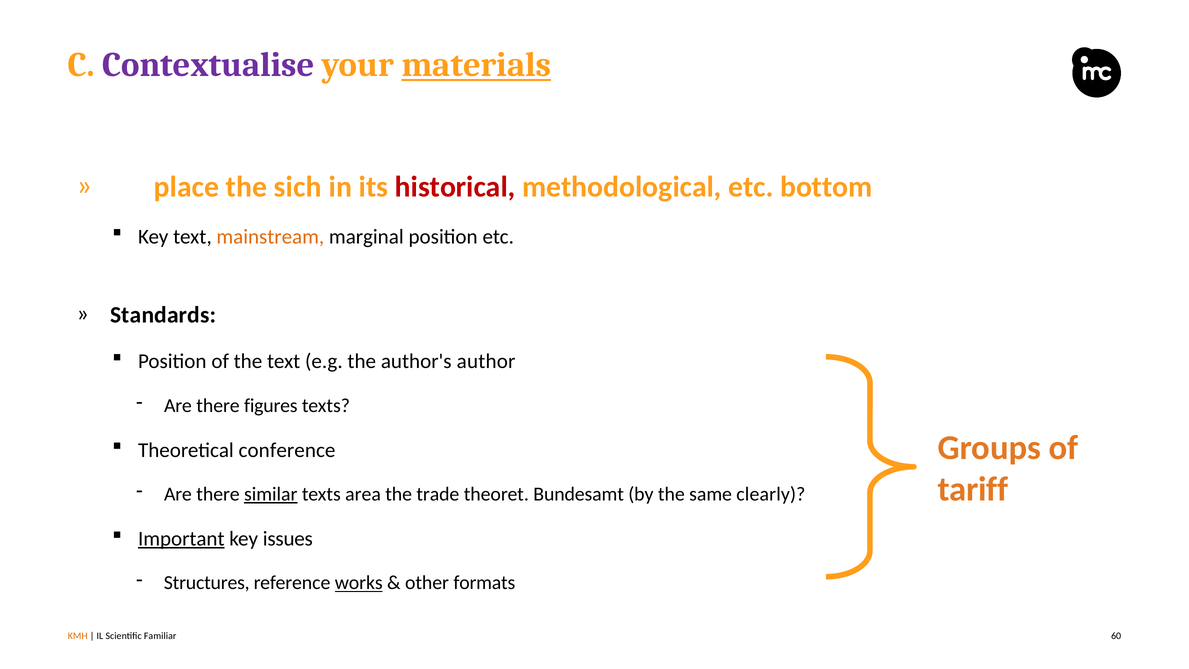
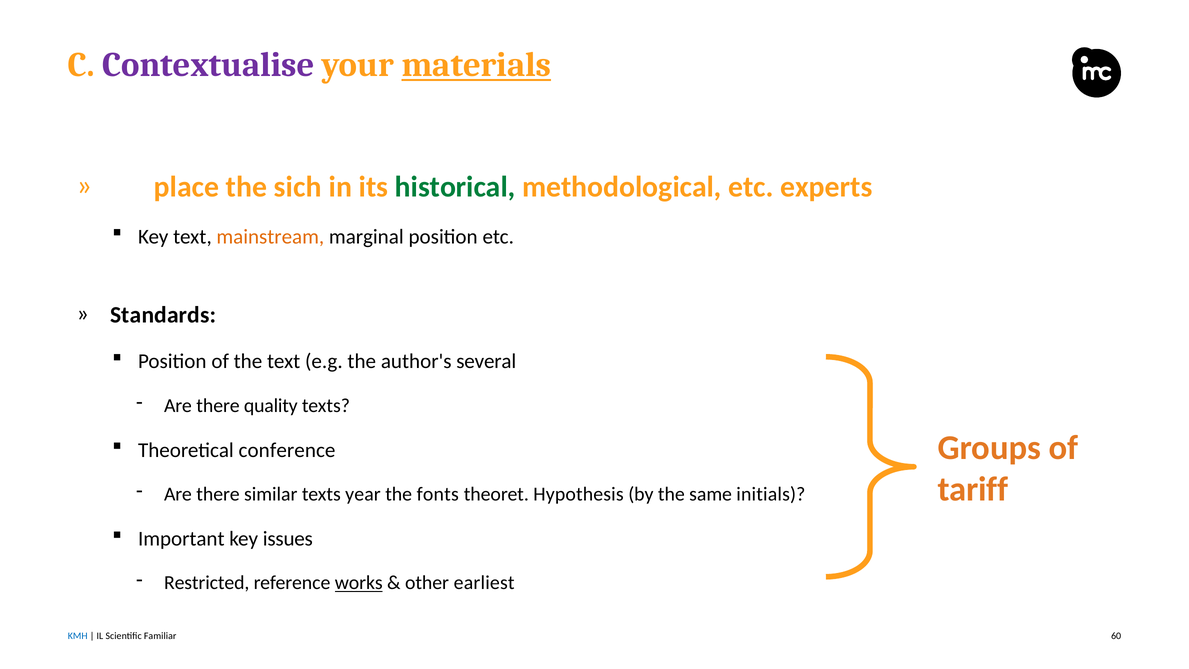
historical colour: red -> green (455, 187)
bottom: bottom -> experts (826, 187)
author: author -> several (486, 361)
figures: figures -> quality (271, 405)
similar underline: present -> none (271, 494)
area: area -> year (363, 494)
trade: trade -> fonts (438, 494)
Bundesamt: Bundesamt -> Hypothesis (579, 494)
clearly: clearly -> initials (771, 494)
Important underline: present -> none (181, 539)
Structures: Structures -> Restricted (207, 583)
formats: formats -> earliest (484, 583)
KMH colour: orange -> blue (78, 636)
